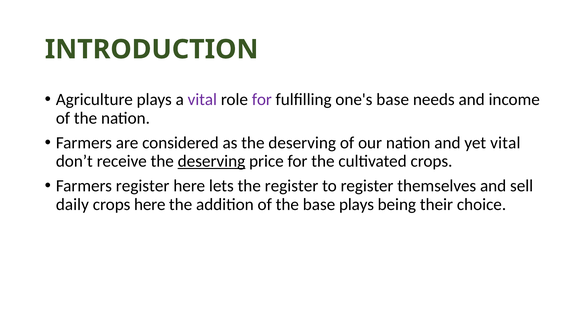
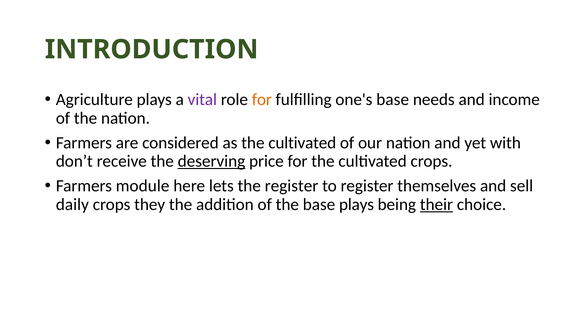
for colour: purple -> orange (262, 99)
as the deserving: deserving -> cultivated (302, 143)
yet vital: vital -> with (505, 143)
Farmers register: register -> module (143, 186)
crops here: here -> they (150, 204)
their underline: none -> present (436, 204)
